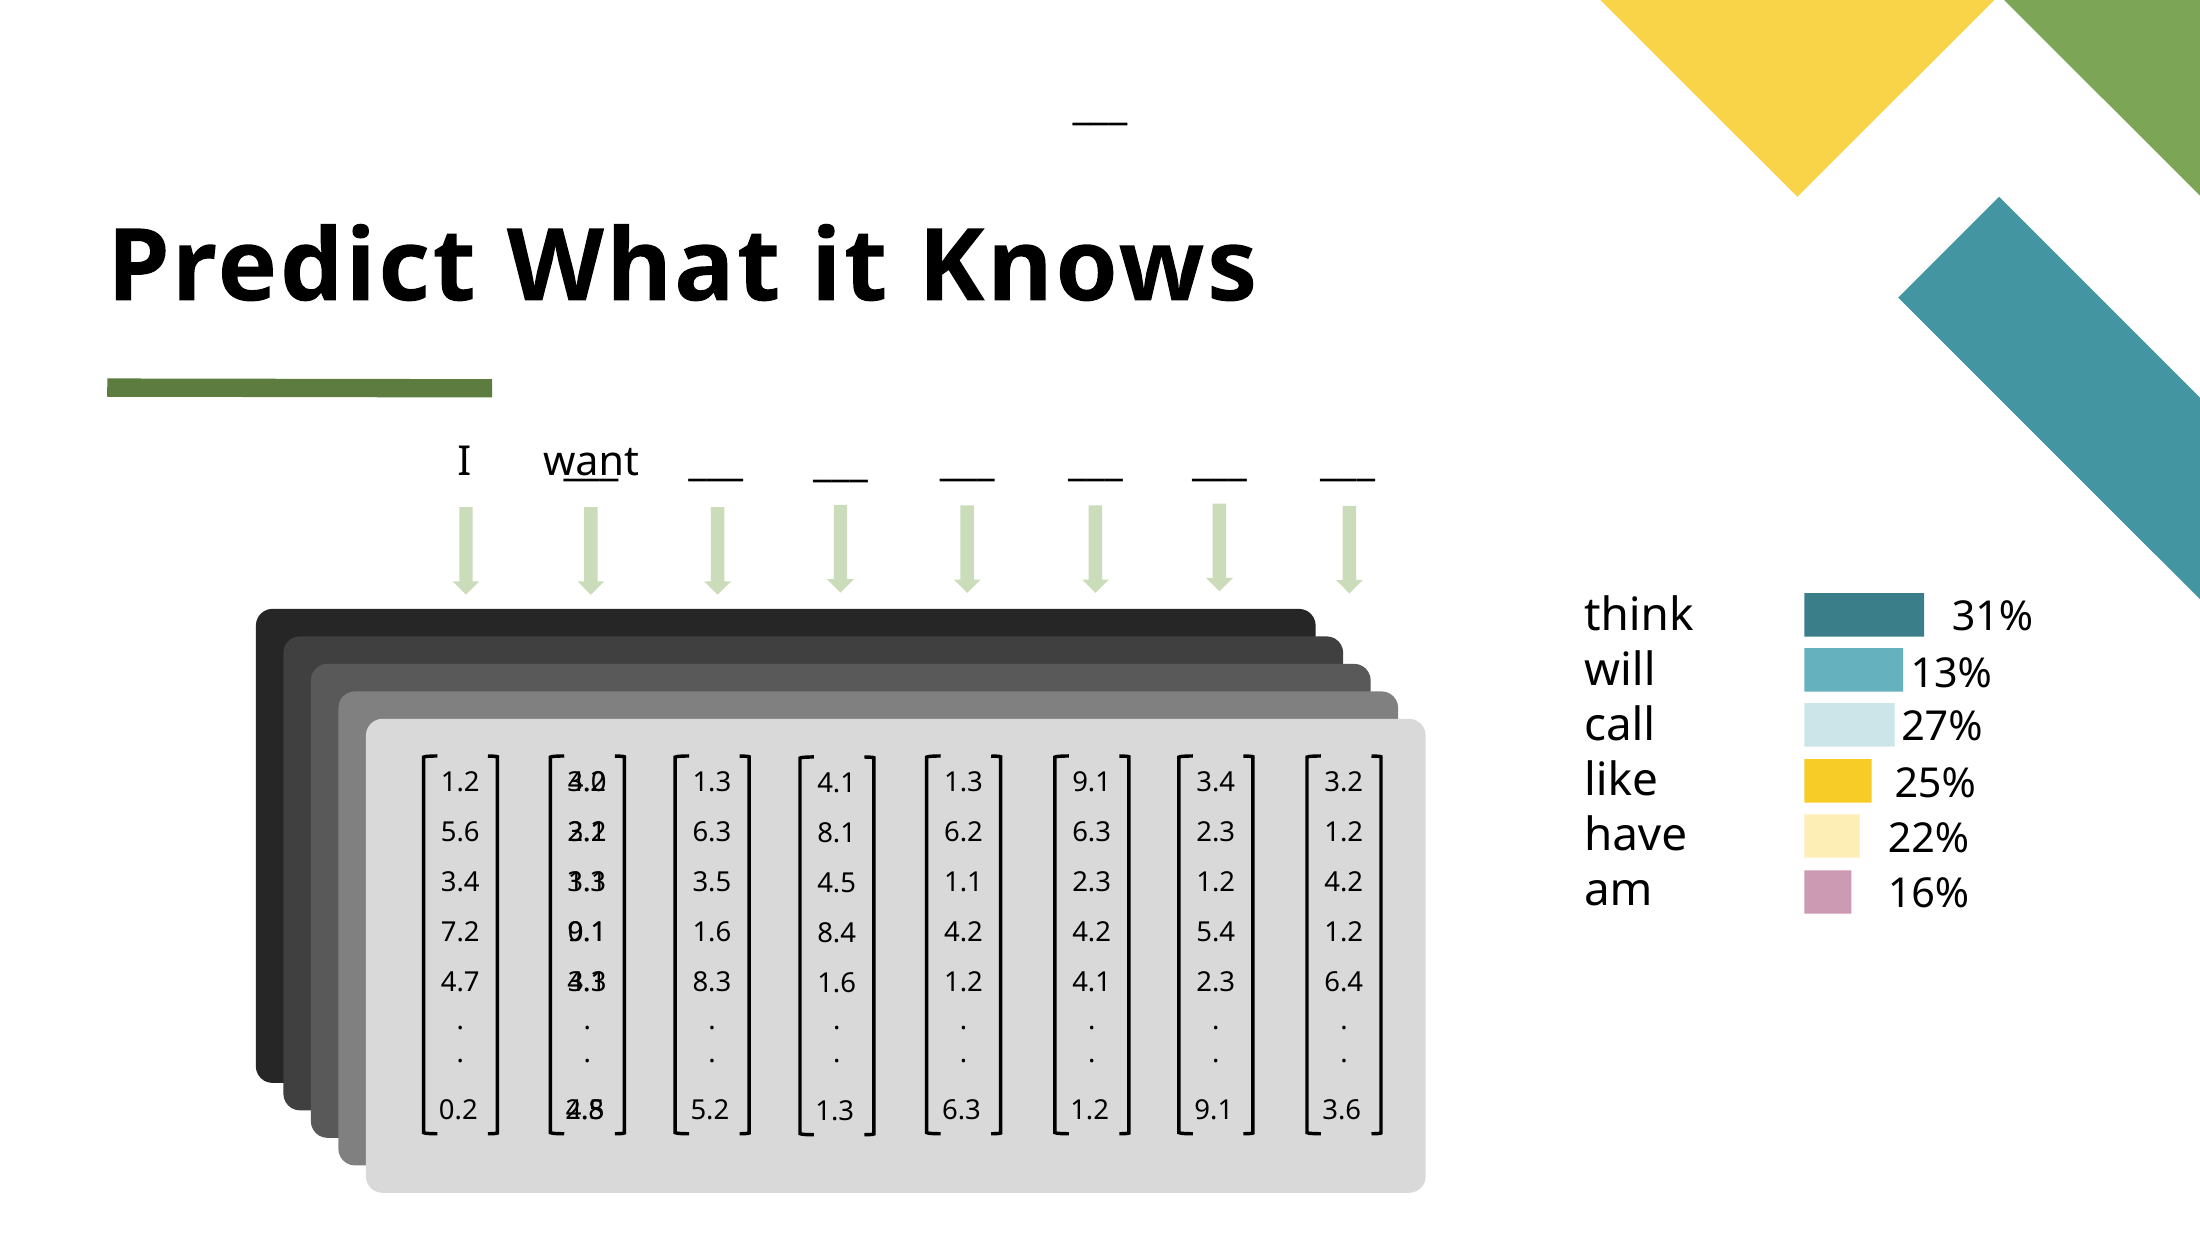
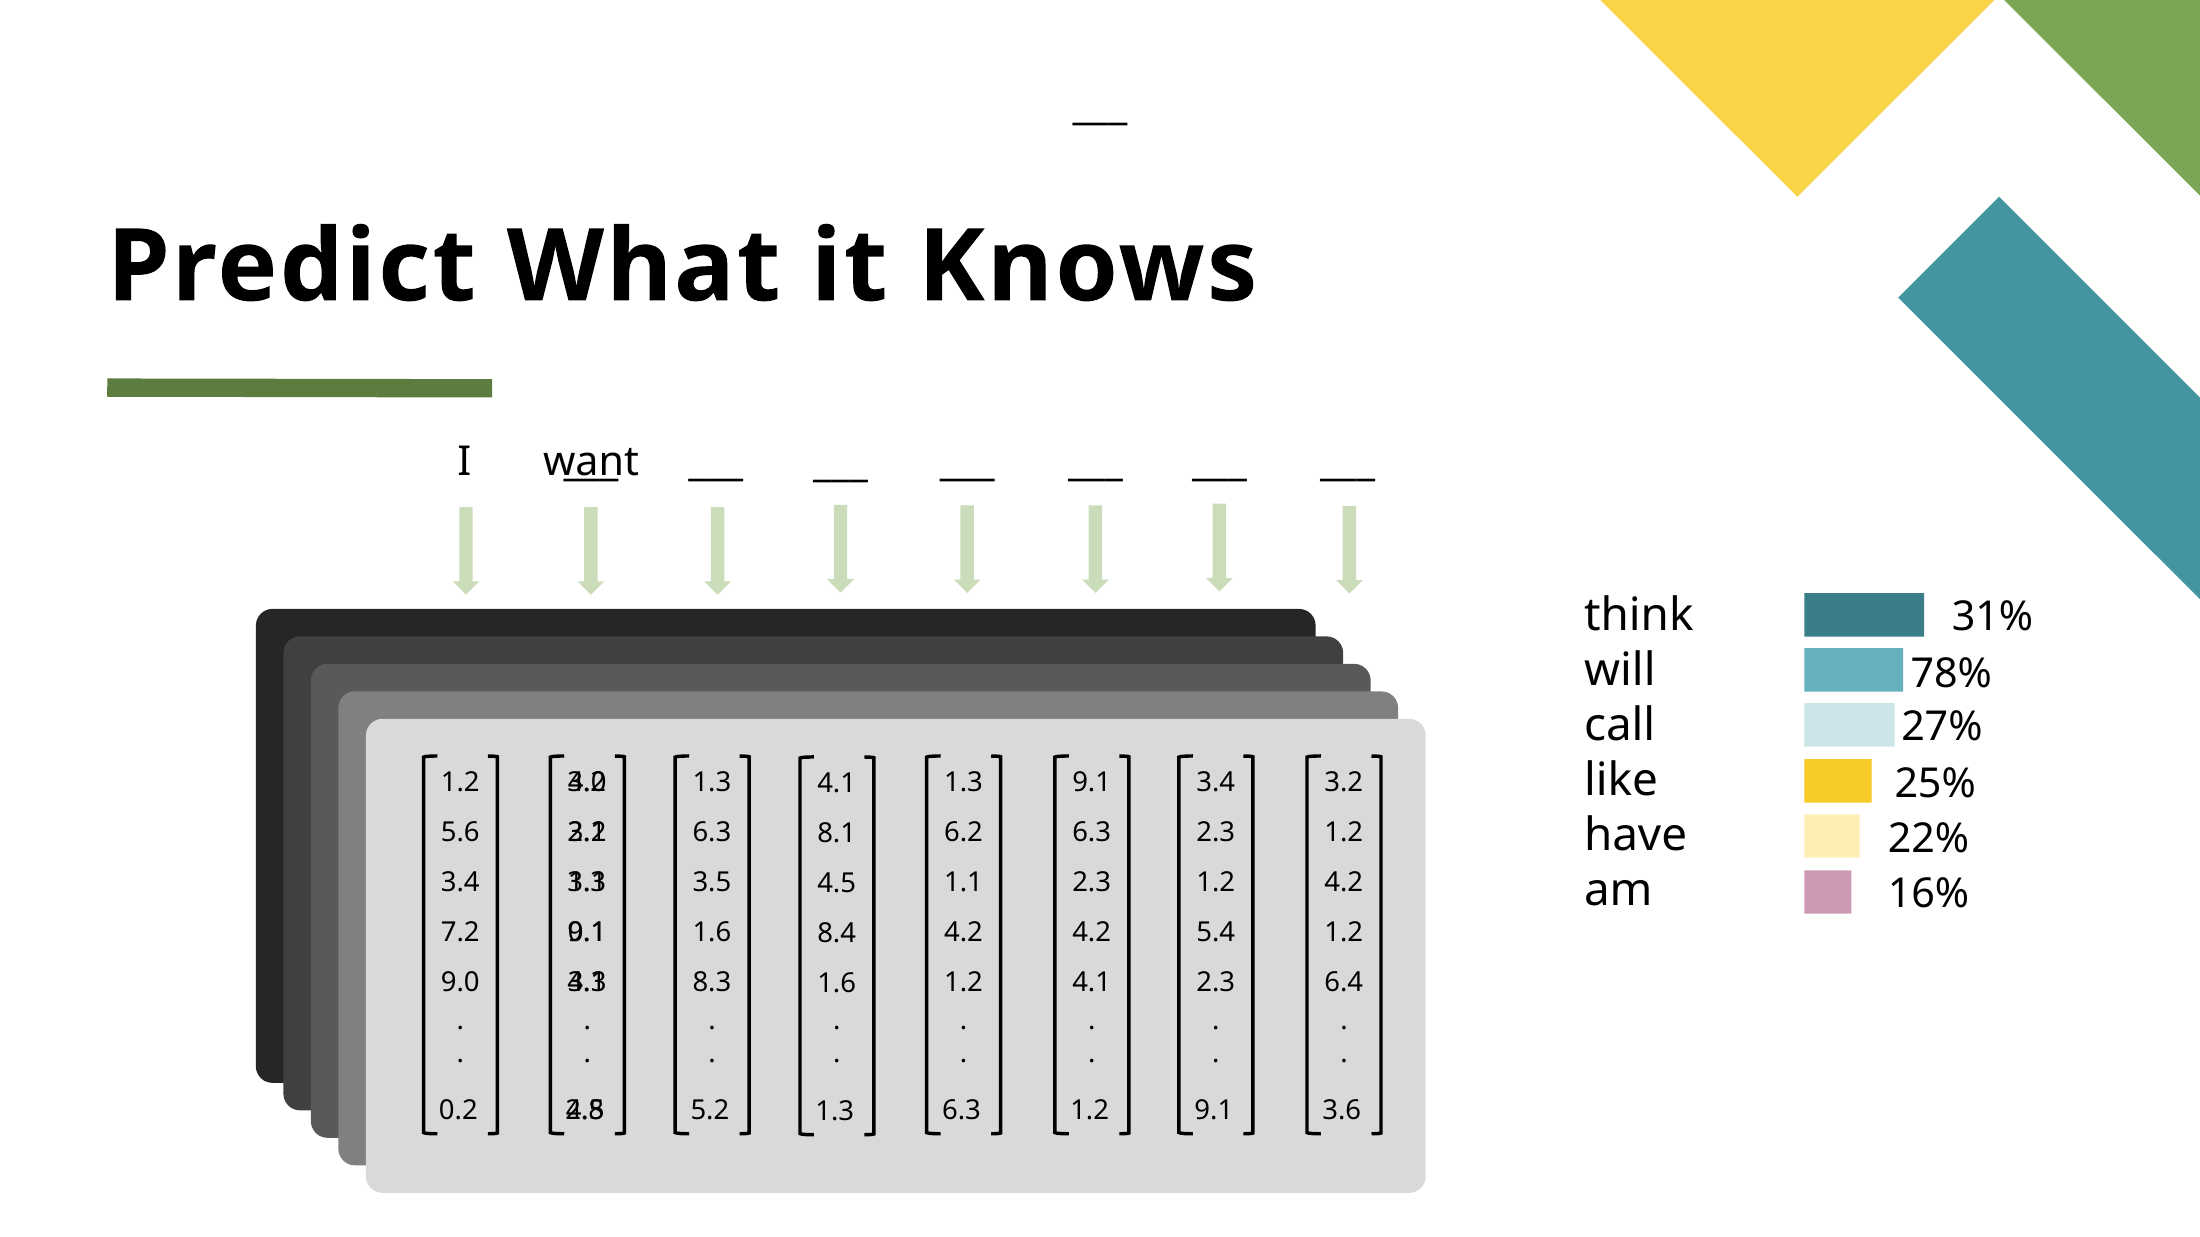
13%: 13% -> 78% (1951, 674)
4.7: 4.7 -> 9.0 (460, 983)
